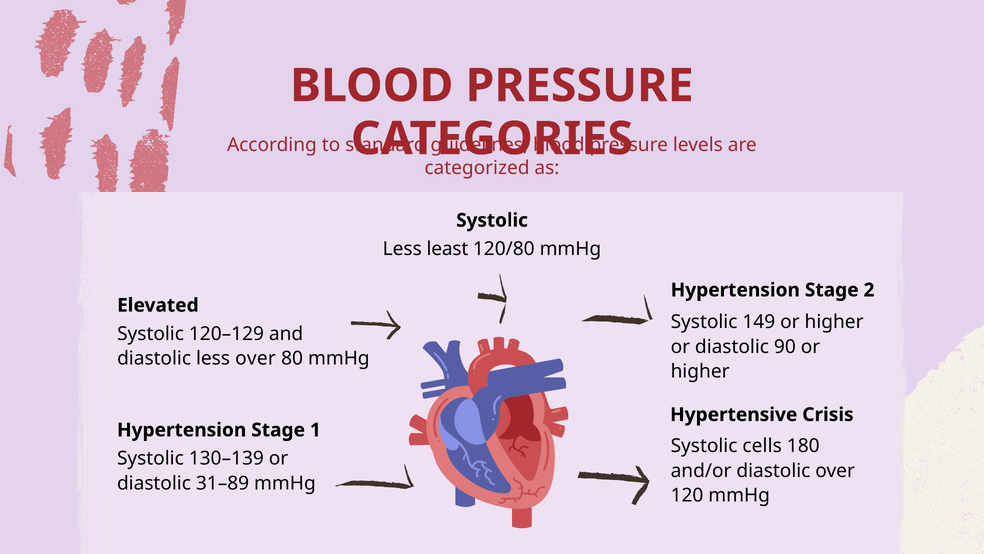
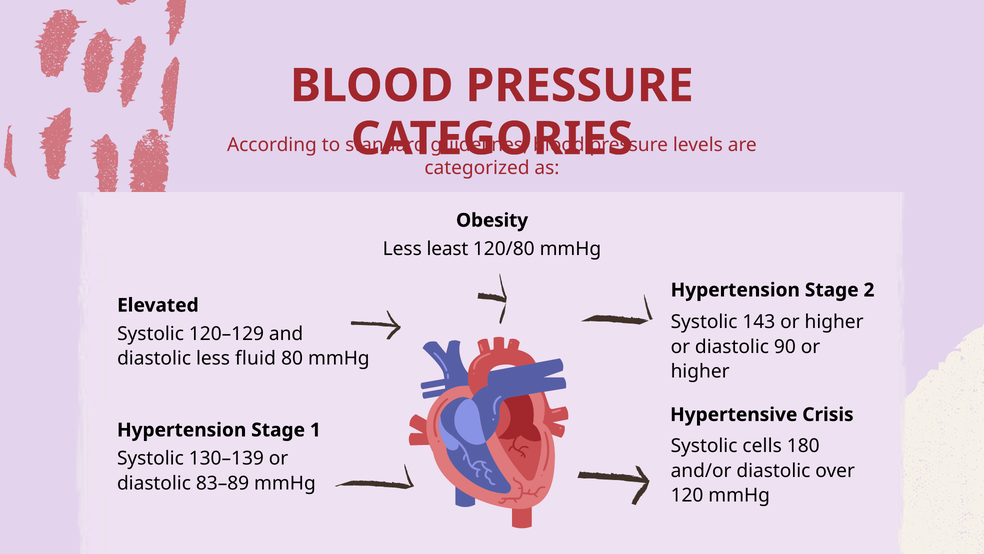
Systolic: Systolic -> Obesity (492, 220)
149: 149 -> 143 (759, 322)
less over: over -> fluid (256, 358)
31–89: 31–89 -> 83–89 (223, 483)
